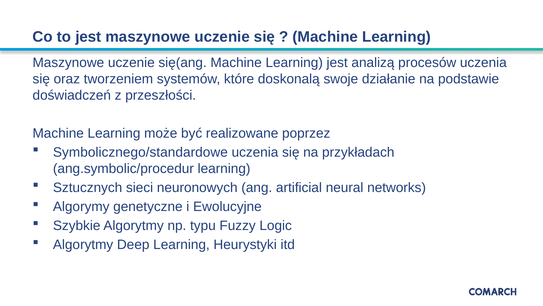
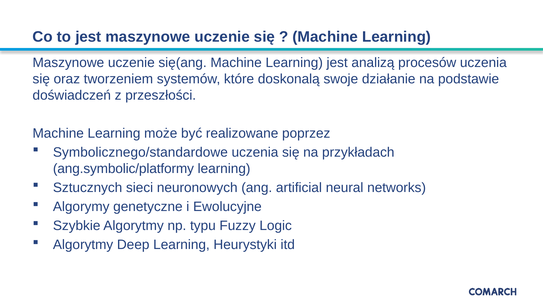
ang.symbolic/procedur: ang.symbolic/procedur -> ang.symbolic/platformy (123, 168)
